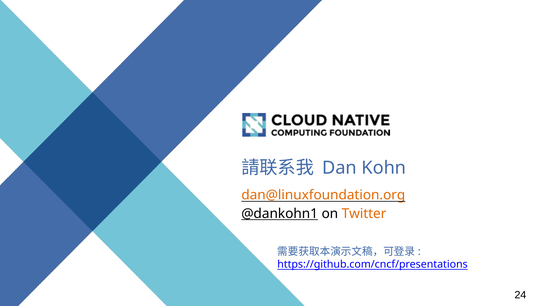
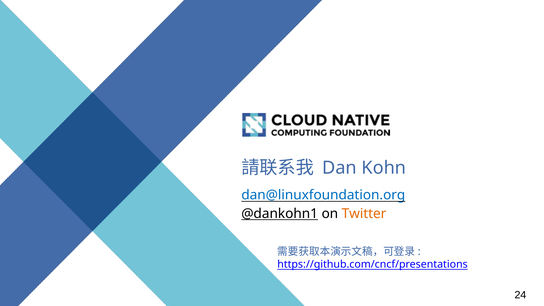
dan@linuxfoundation.org colour: orange -> blue (323, 195)
